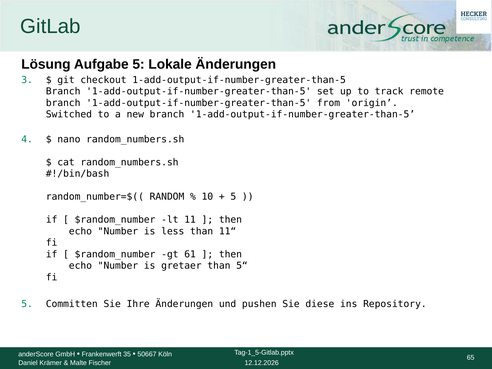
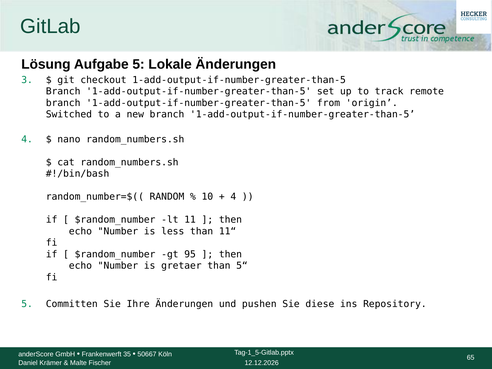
5: 5 -> 4 (233, 197)
61: 61 -> 95 (190, 254)
